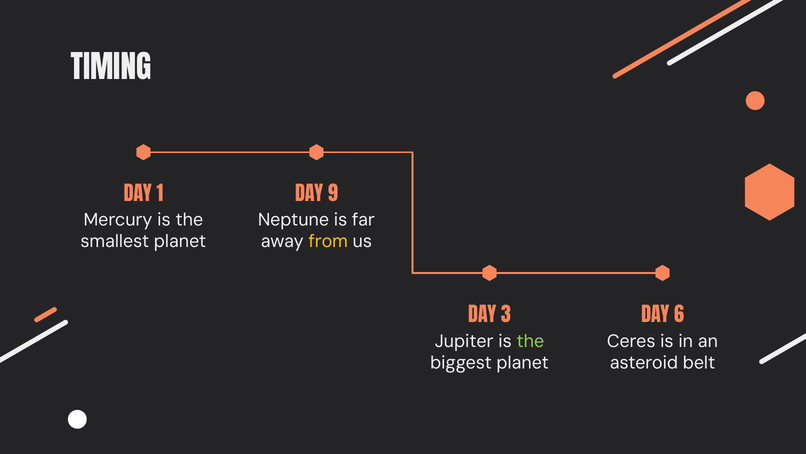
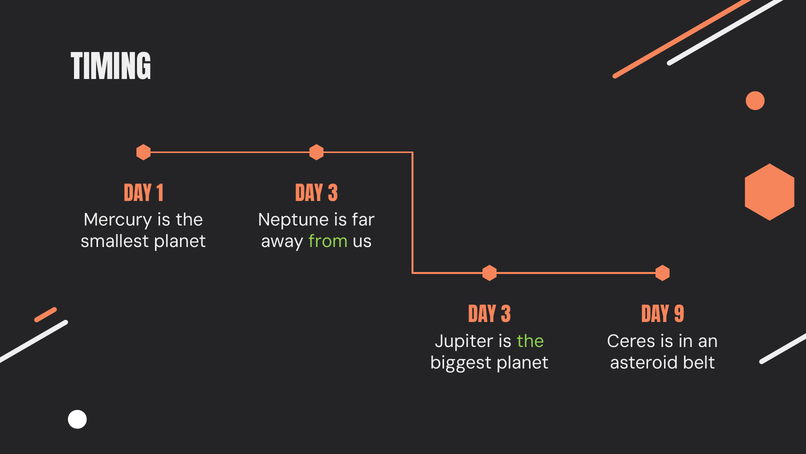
9: 9 -> 3 (333, 194)
from colour: yellow -> light green (328, 241)
6: 6 -> 9 (679, 315)
